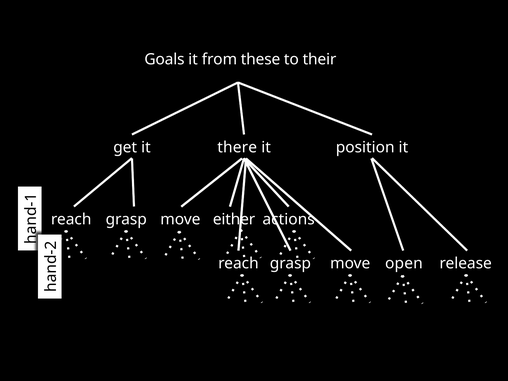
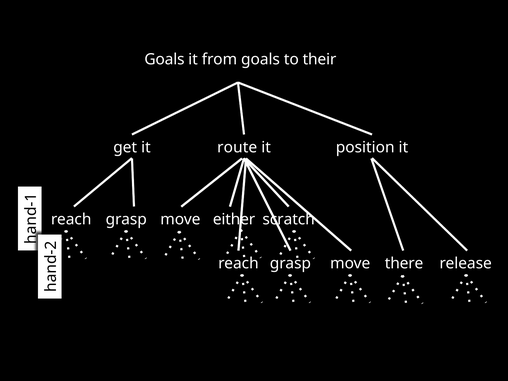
from these: these -> goals (260, 59)
there: there -> route (237, 147)
actions: actions -> scratch (289, 219)
open: open -> there (404, 263)
